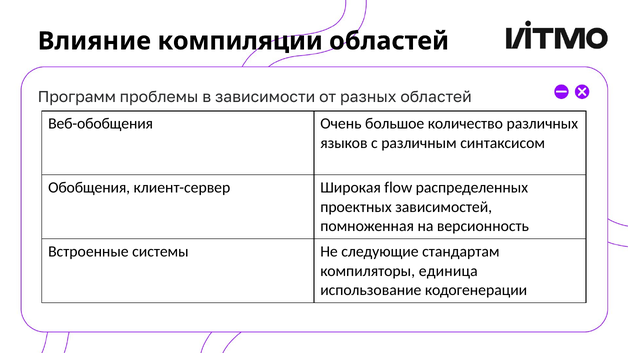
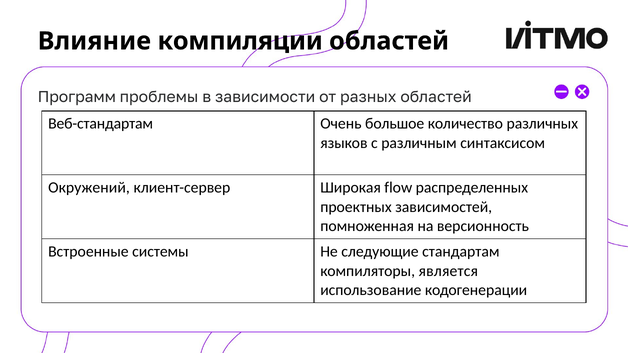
Веб-обобщения: Веб-обобщения -> Веб-стандартам (101, 124)
Обобщения: Обобщения -> Окружений (89, 188)
единица: единица -> является (448, 271)
